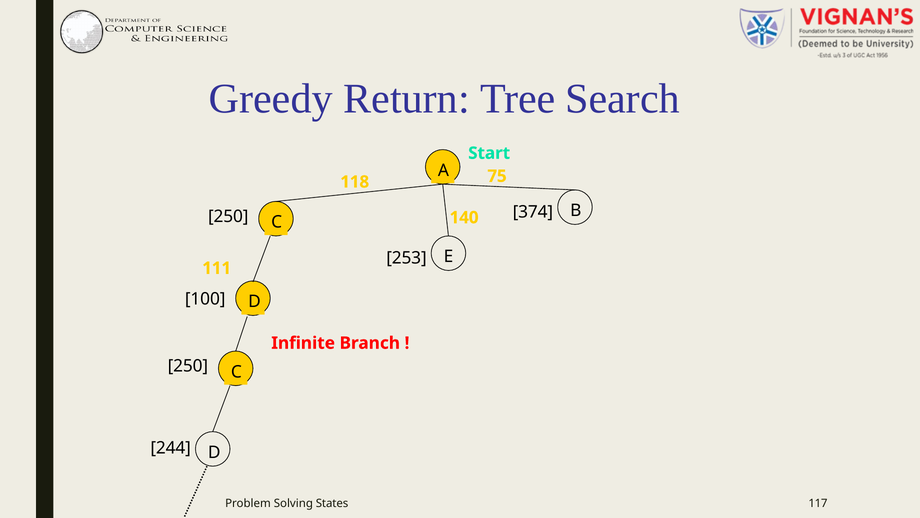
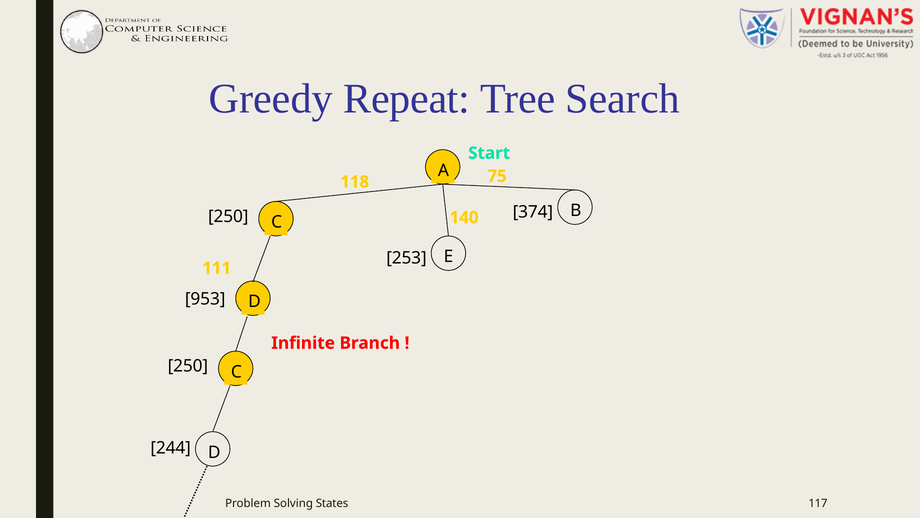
Return: Return -> Repeat (407, 99)
100: 100 -> 953 (205, 299)
